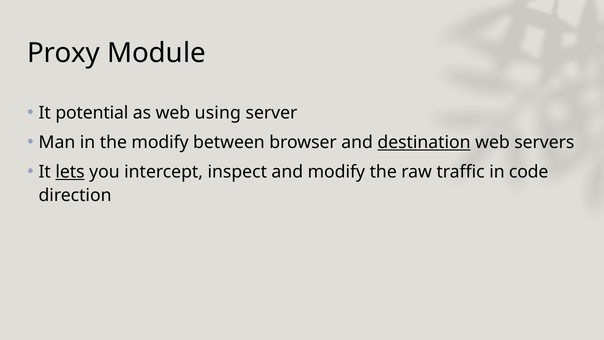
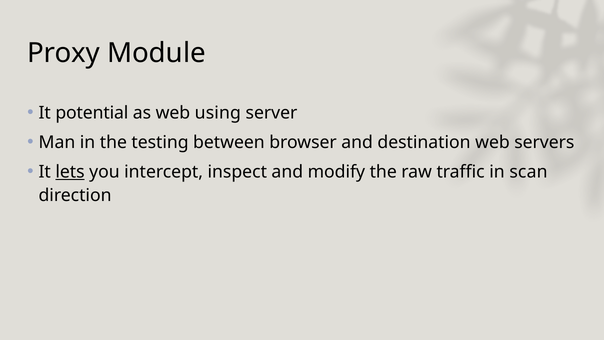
the modify: modify -> testing (160, 142)
destination underline: present -> none (424, 142)
code: code -> scan (528, 172)
